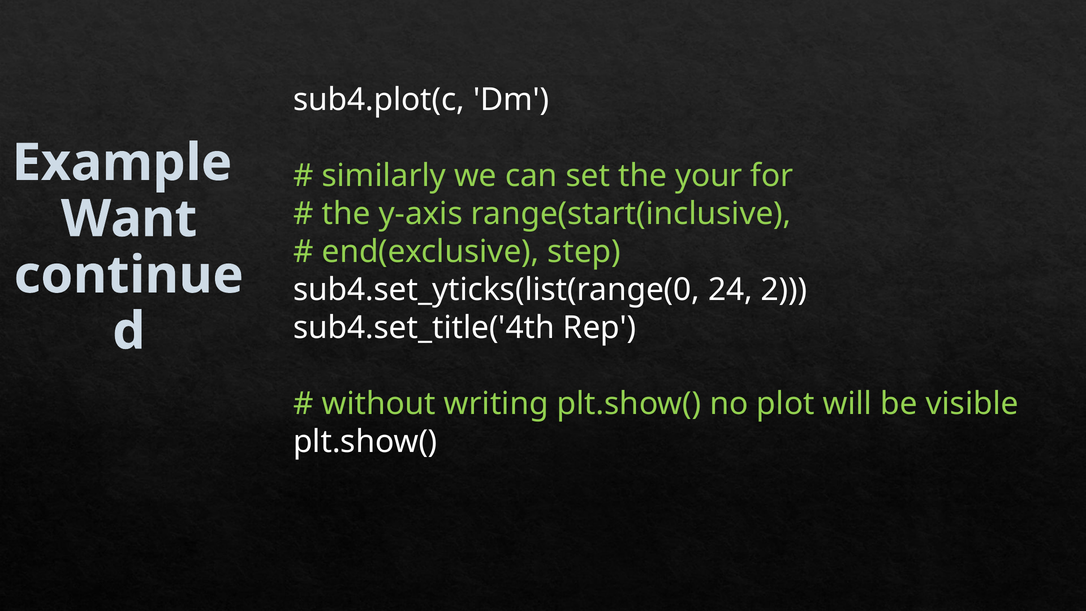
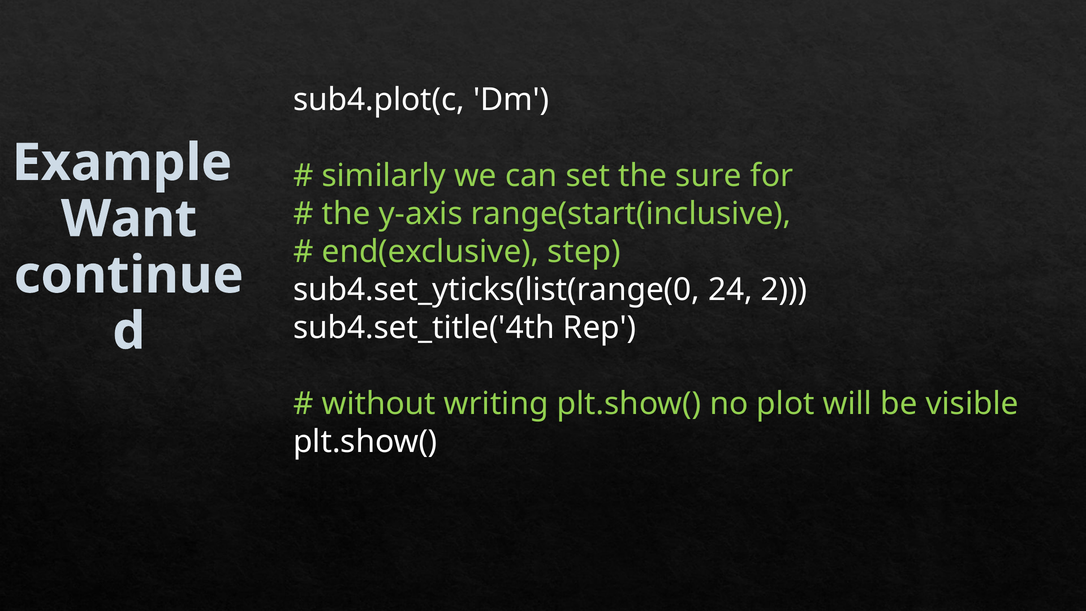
your: your -> sure (709, 176)
